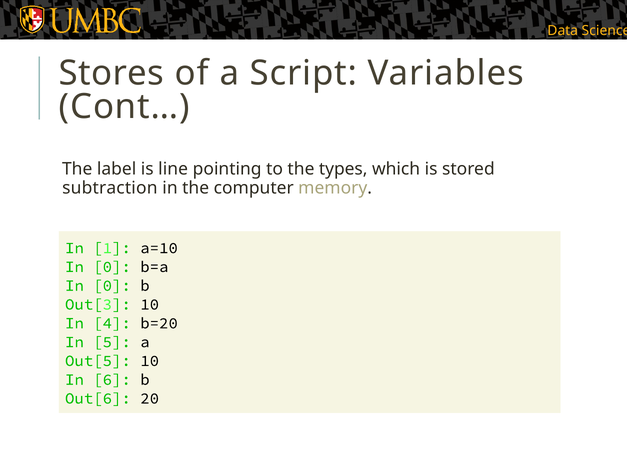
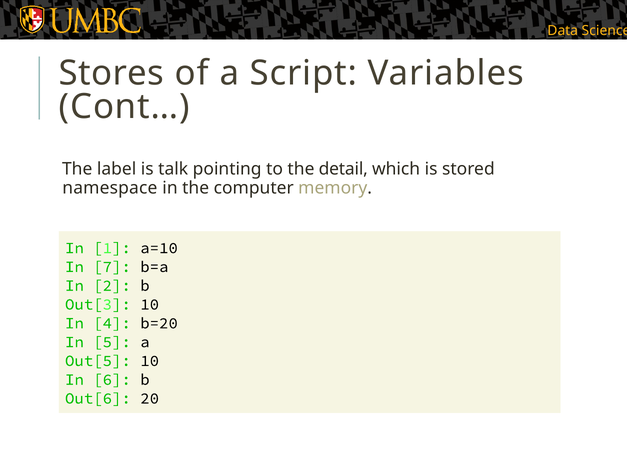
line: line -> talk (173, 169)
types: types -> detail (343, 169)
subtraction: subtraction -> namespace (110, 188)
0: 0 -> 7 (112, 267)
0: 0 -> 2 (112, 286)
